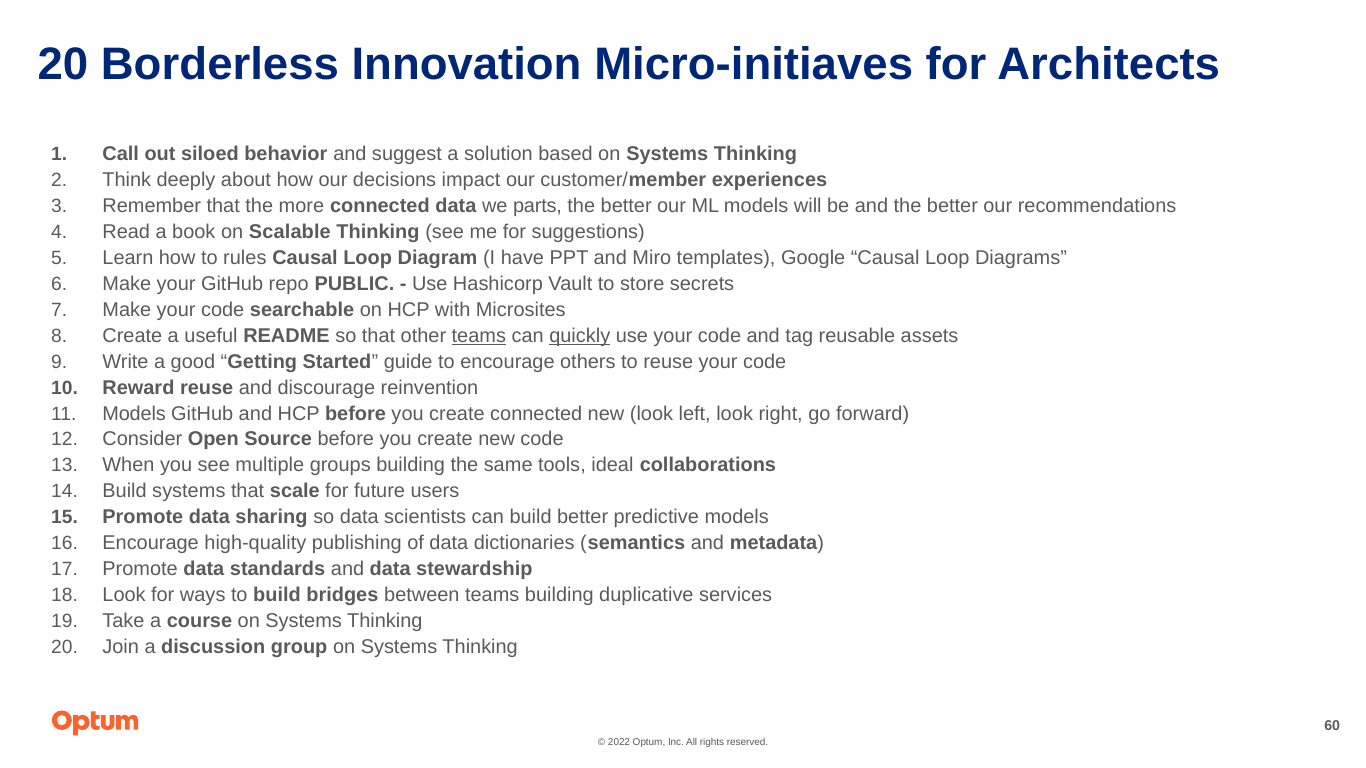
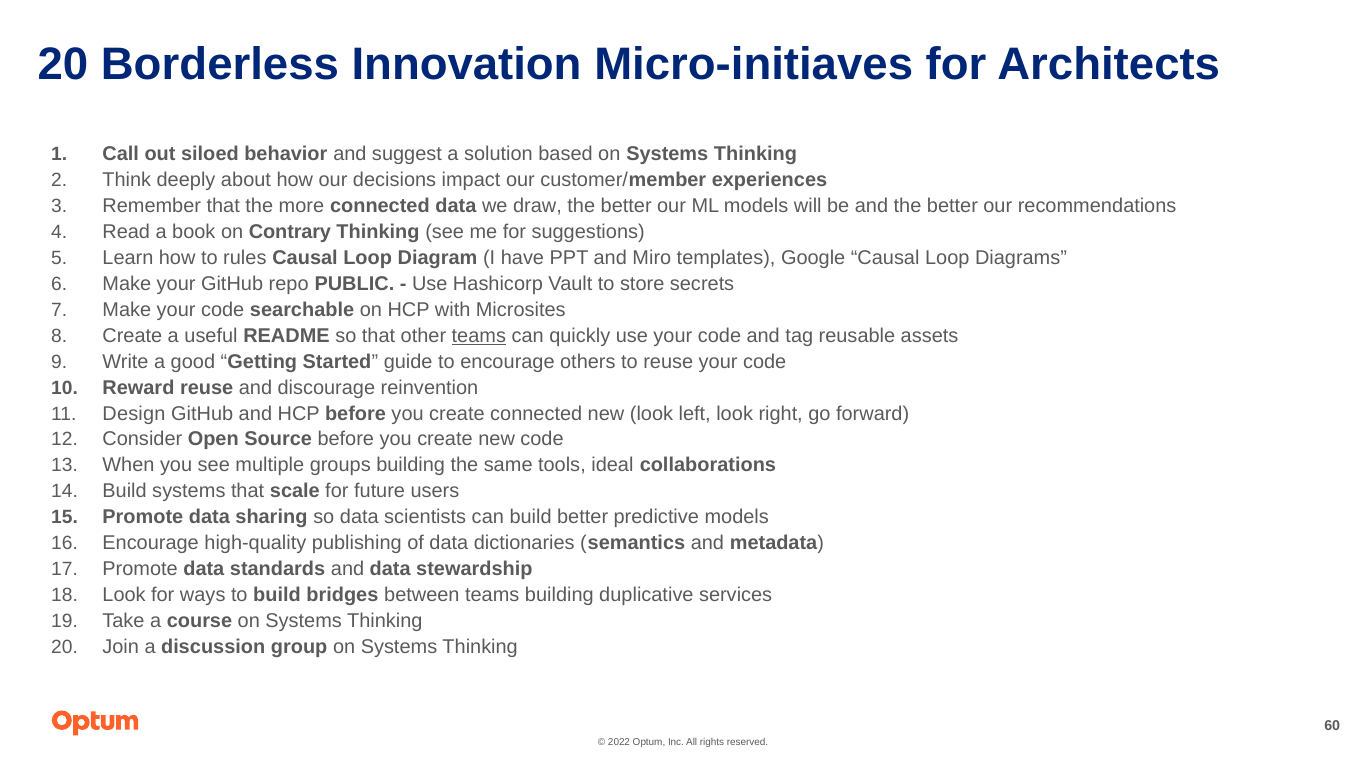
parts: parts -> draw (537, 206)
Scalable: Scalable -> Contrary (290, 232)
quickly underline: present -> none (580, 336)
Models: Models -> Design (134, 414)
